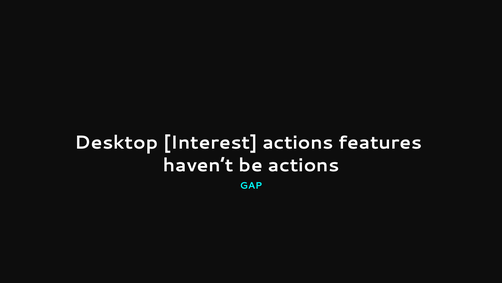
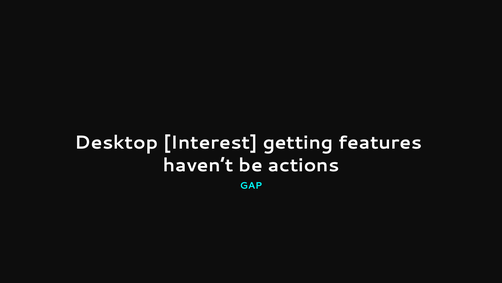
Interest actions: actions -> getting (298, 142)
